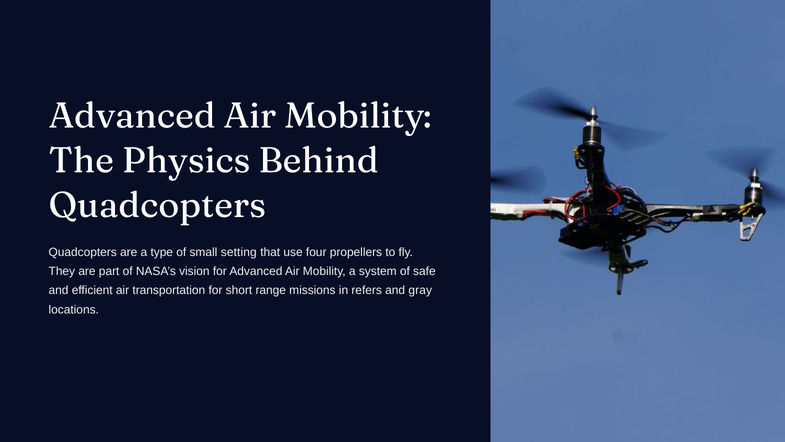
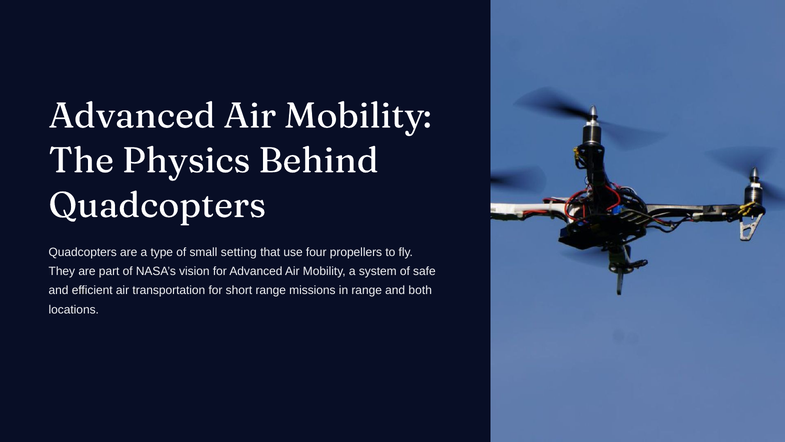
in refers: refers -> range (367, 290)
gray: gray -> both (420, 290)
